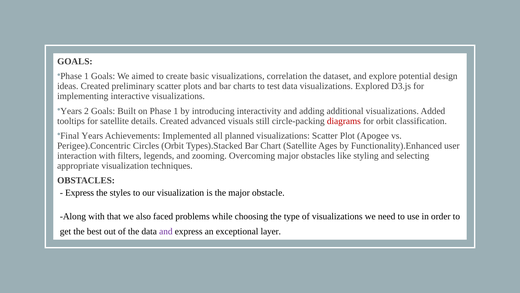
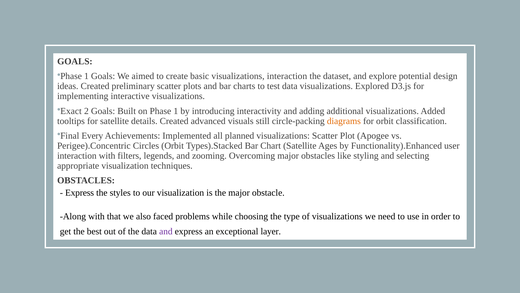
visualizations correlation: correlation -> interaction (287, 76)
Years: Years -> Exact (71, 111)
diagrams colour: red -> orange (344, 121)
Final Years: Years -> Every (92, 136)
